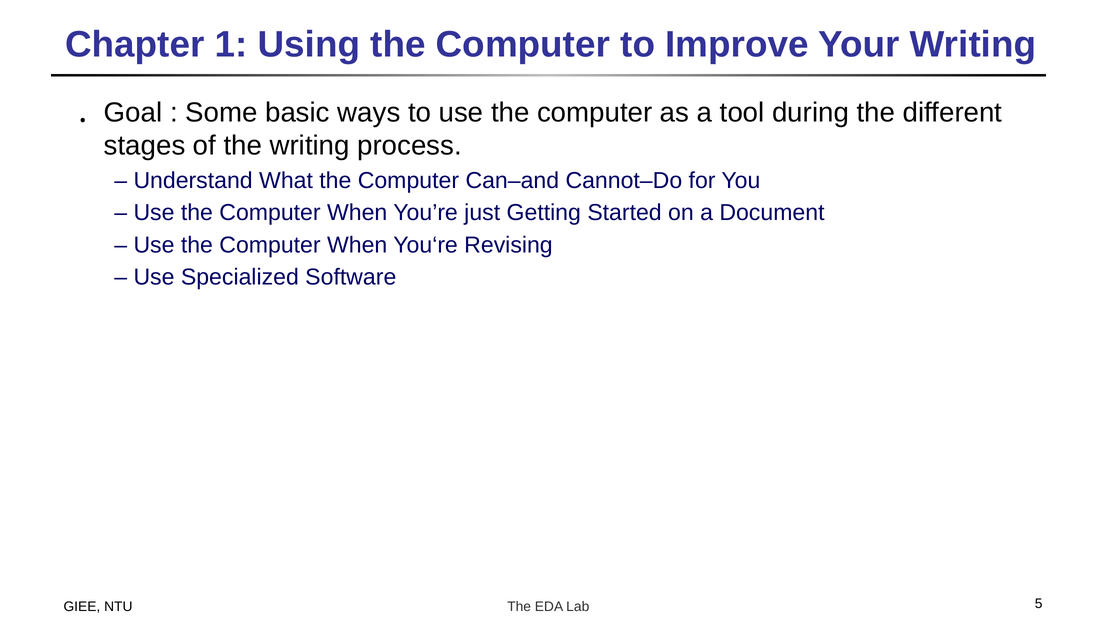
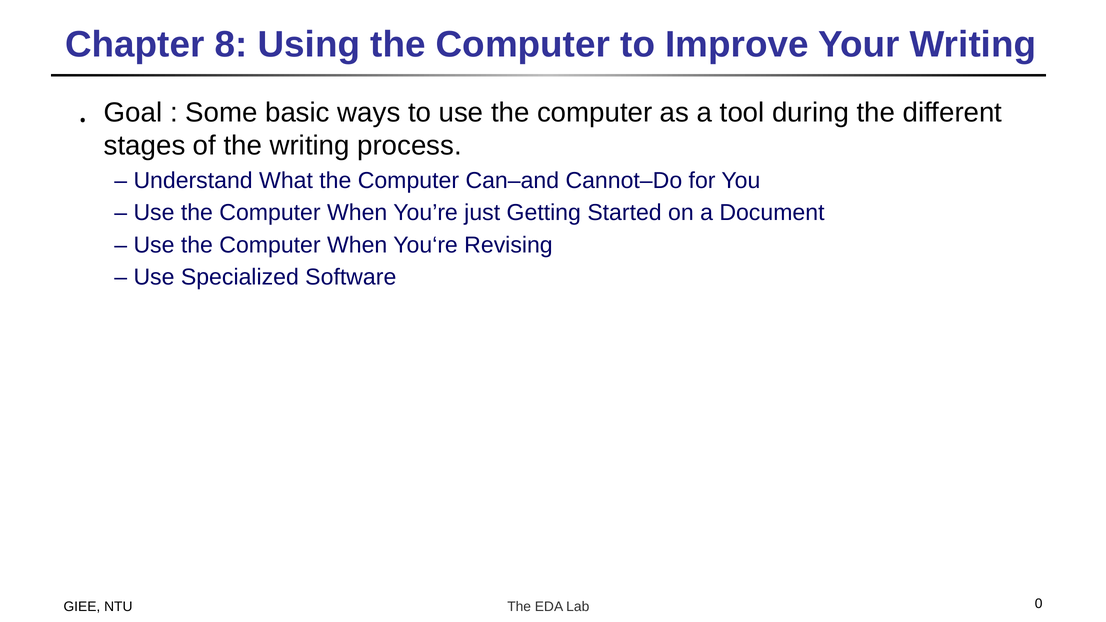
1: 1 -> 8 (231, 45)
5: 5 -> 0 (1039, 604)
